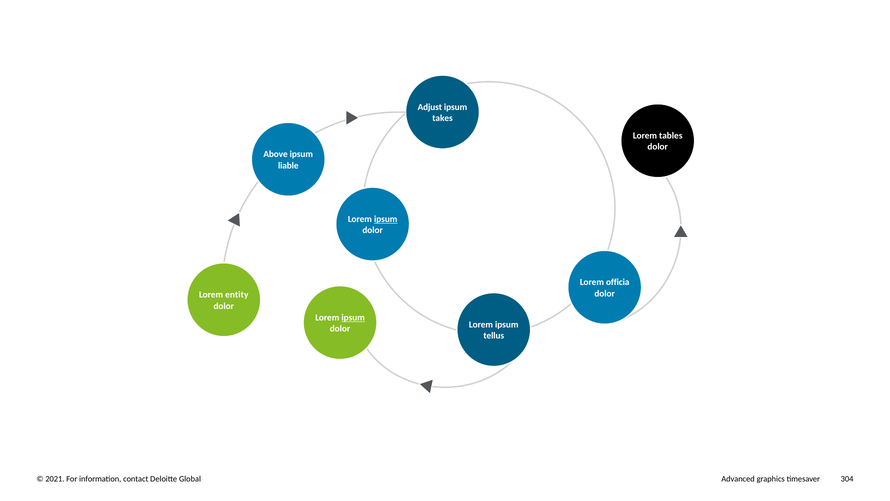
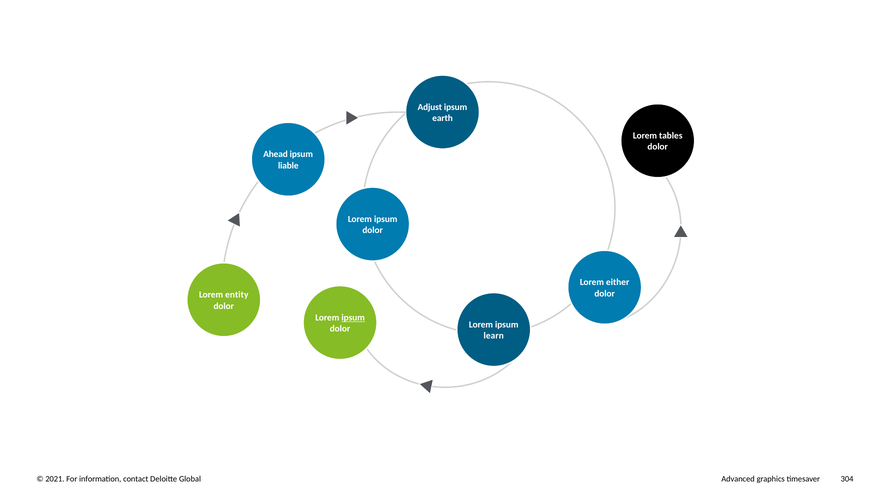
takes: takes -> earth (443, 118)
Above: Above -> Ahead (276, 154)
ipsum underline: present -> none (386, 219)
officia: officia -> either (618, 282)
tellus: tellus -> learn (494, 336)
